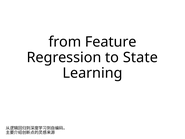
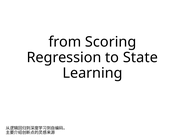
Feature: Feature -> Scoring (111, 42)
